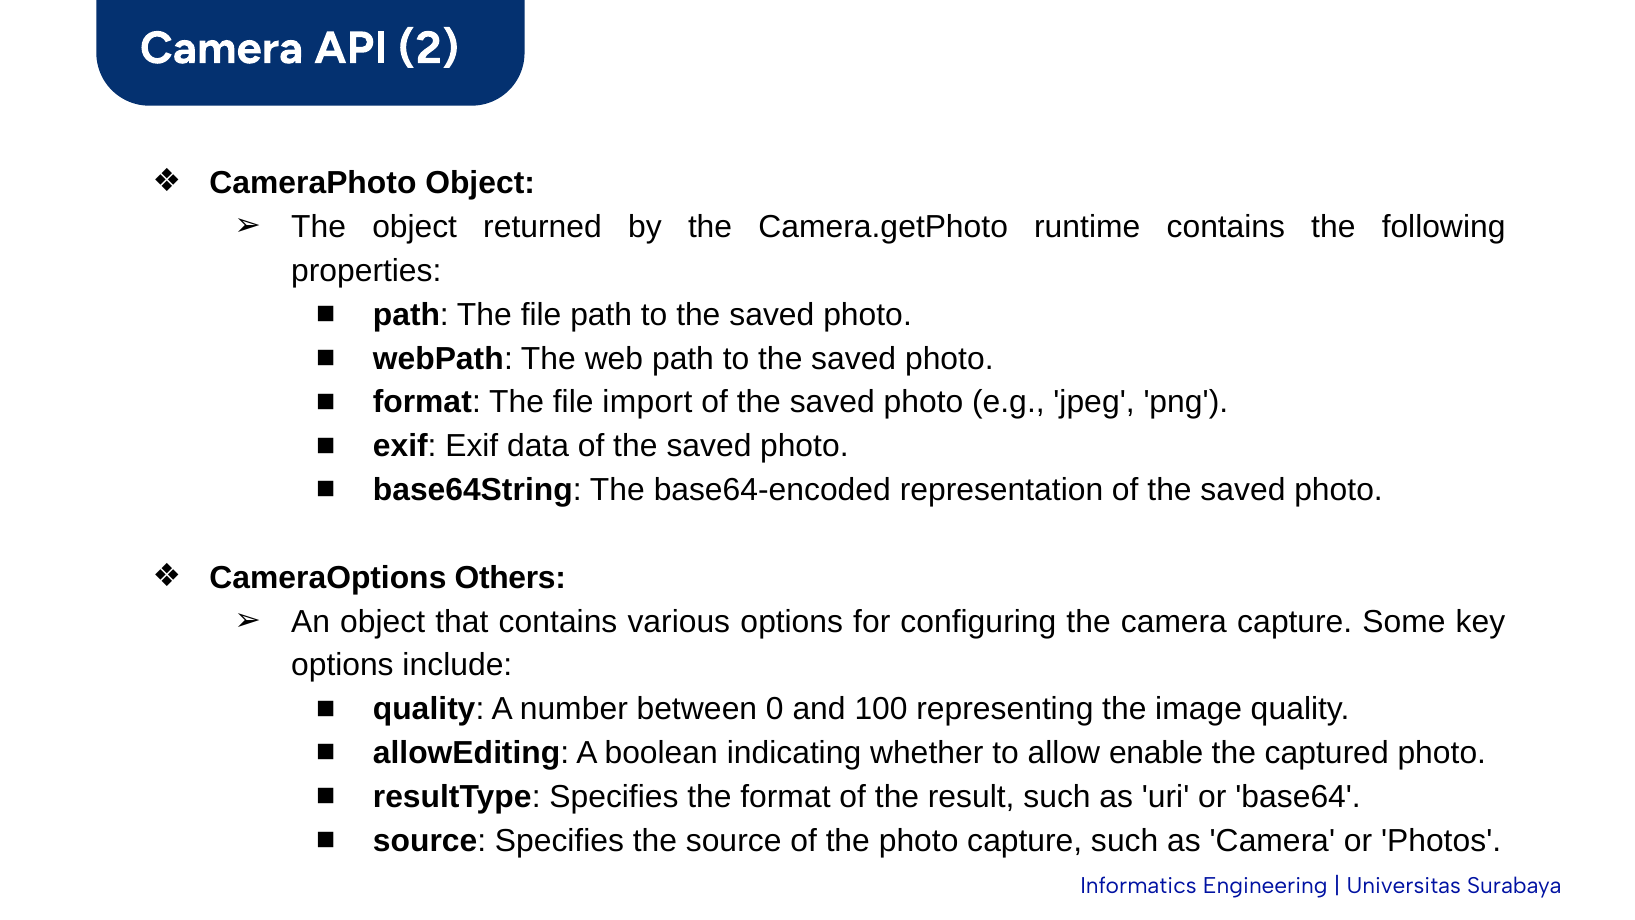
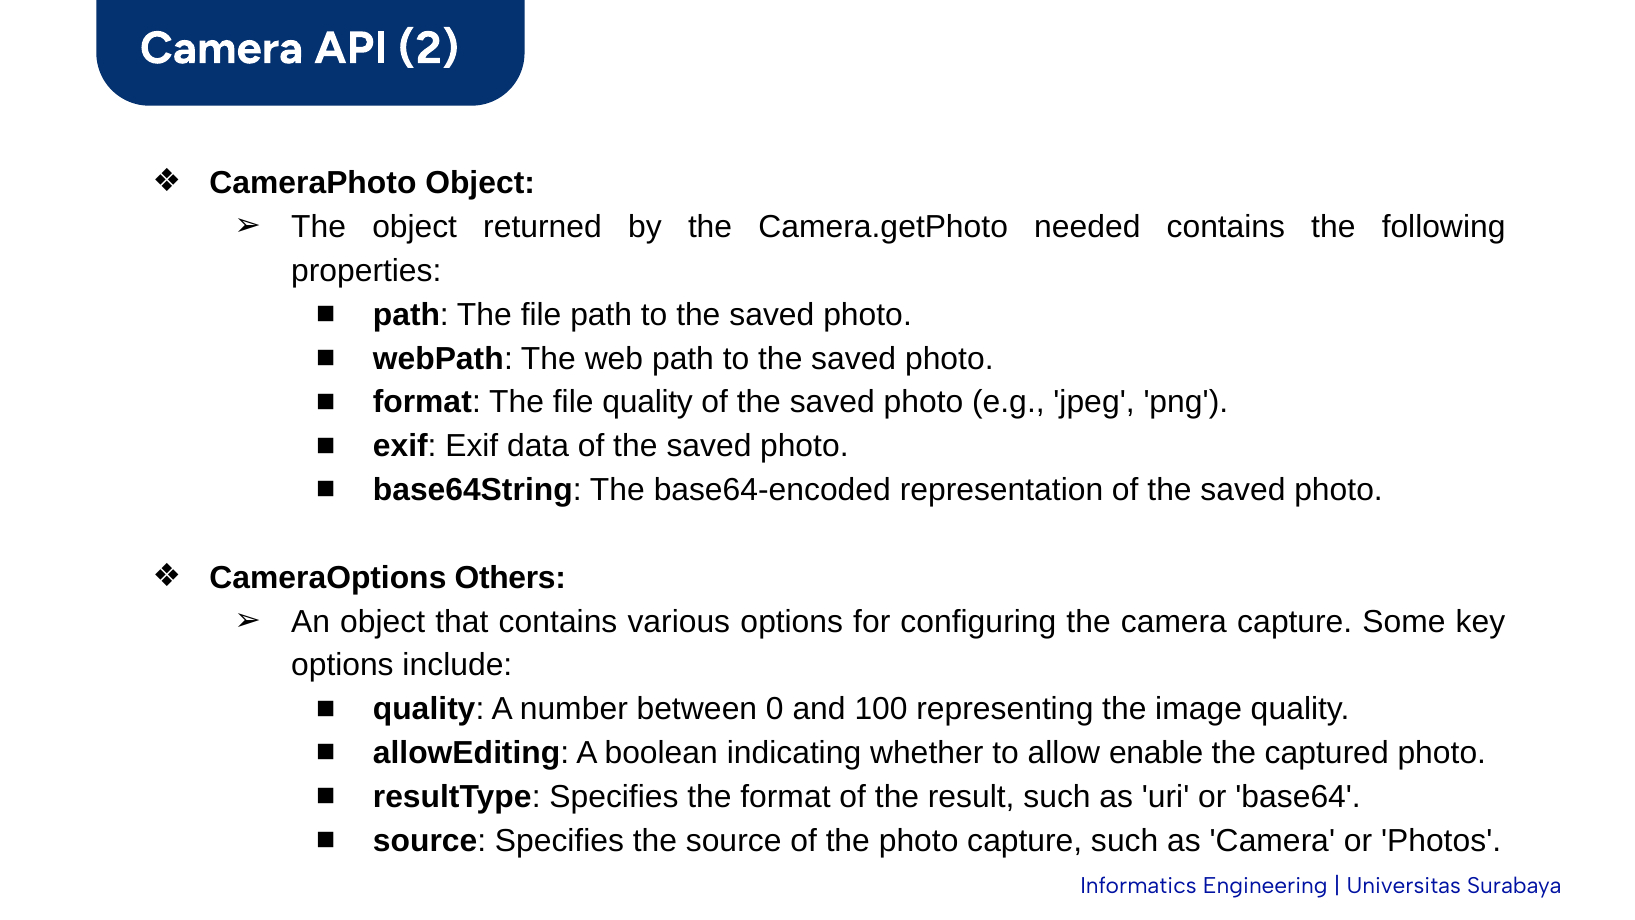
runtime: runtime -> needed (1087, 227)
file import: import -> quality (648, 402)
